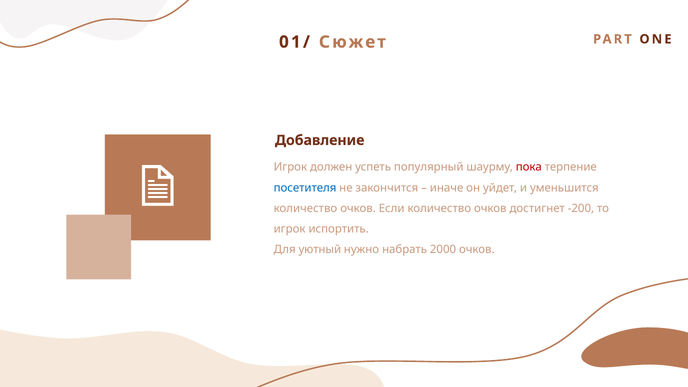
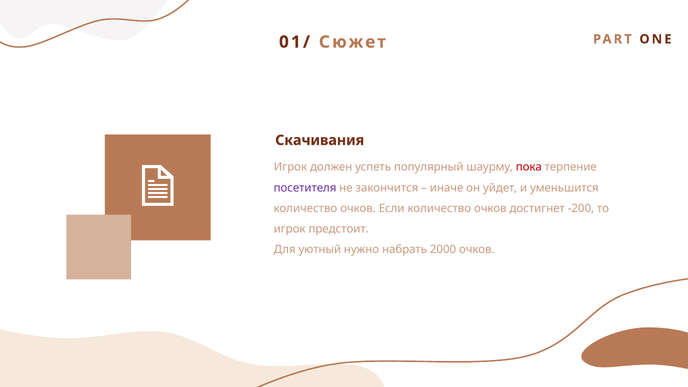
Добавление: Добавление -> Скачивания (320, 140)
посетителя colour: blue -> purple (305, 188)
испортить: испортить -> предстоит (339, 229)
